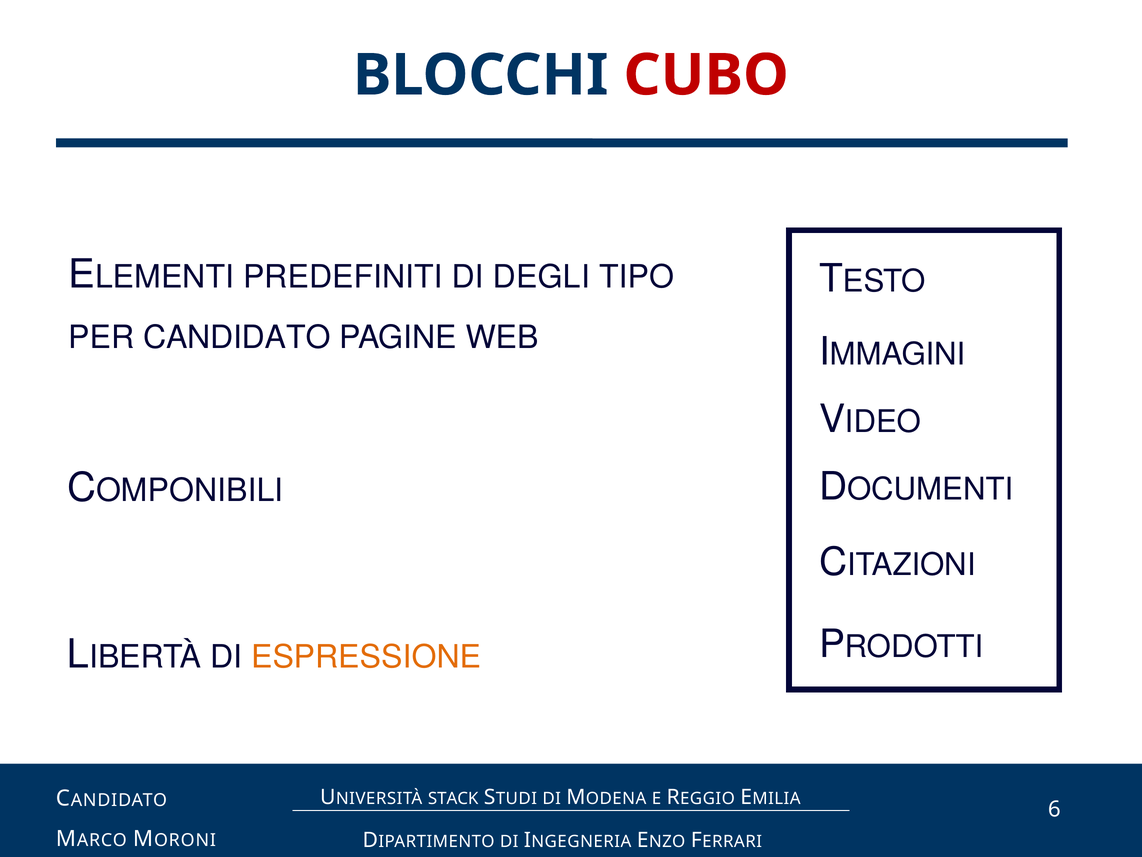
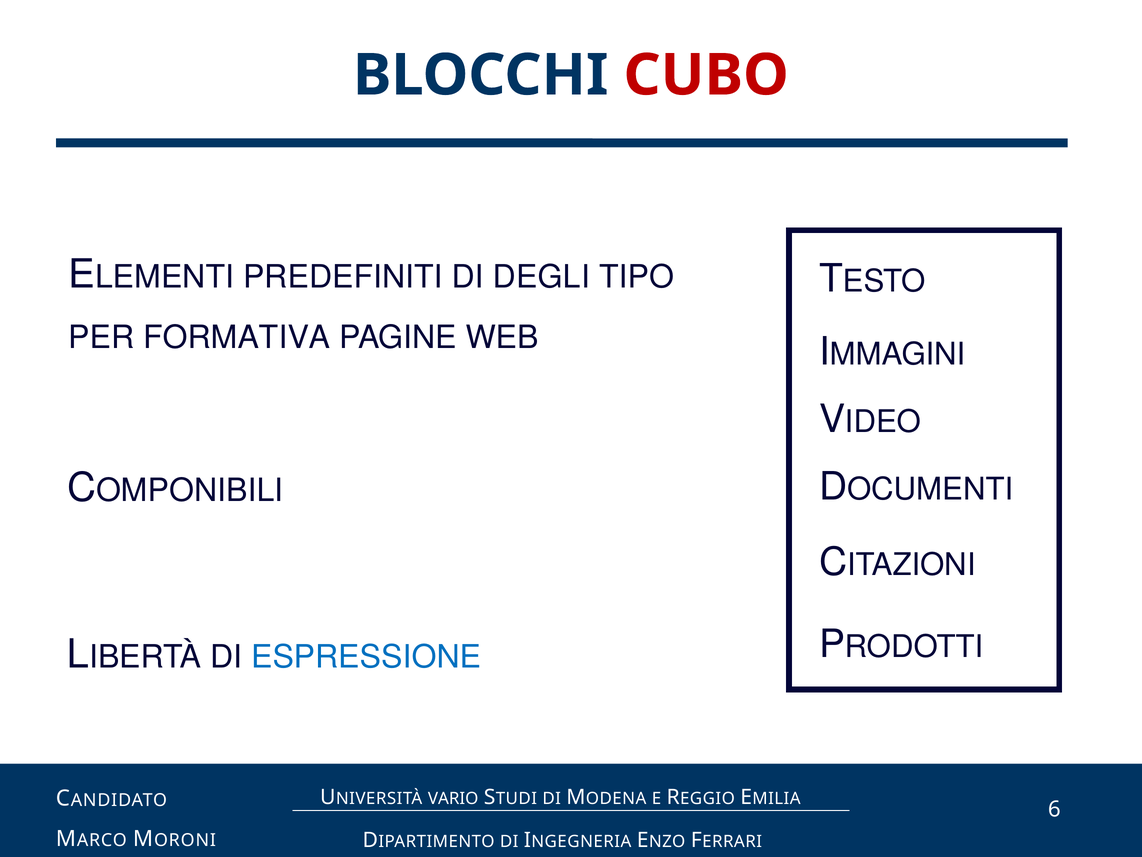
PER CANDIDATO: CANDIDATO -> FORMATIVA (237, 337)
ESPRESSIONE colour: orange -> blue (366, 657)
STACK: STACK -> VARIO (453, 798)
